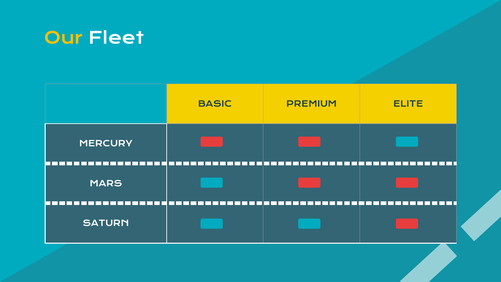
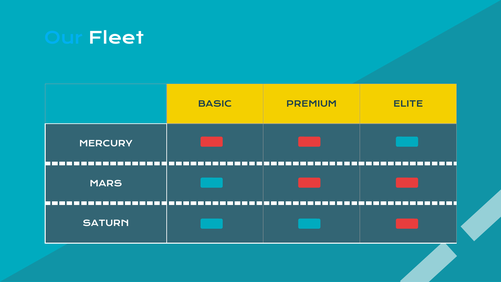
Our colour: yellow -> light blue (64, 38)
